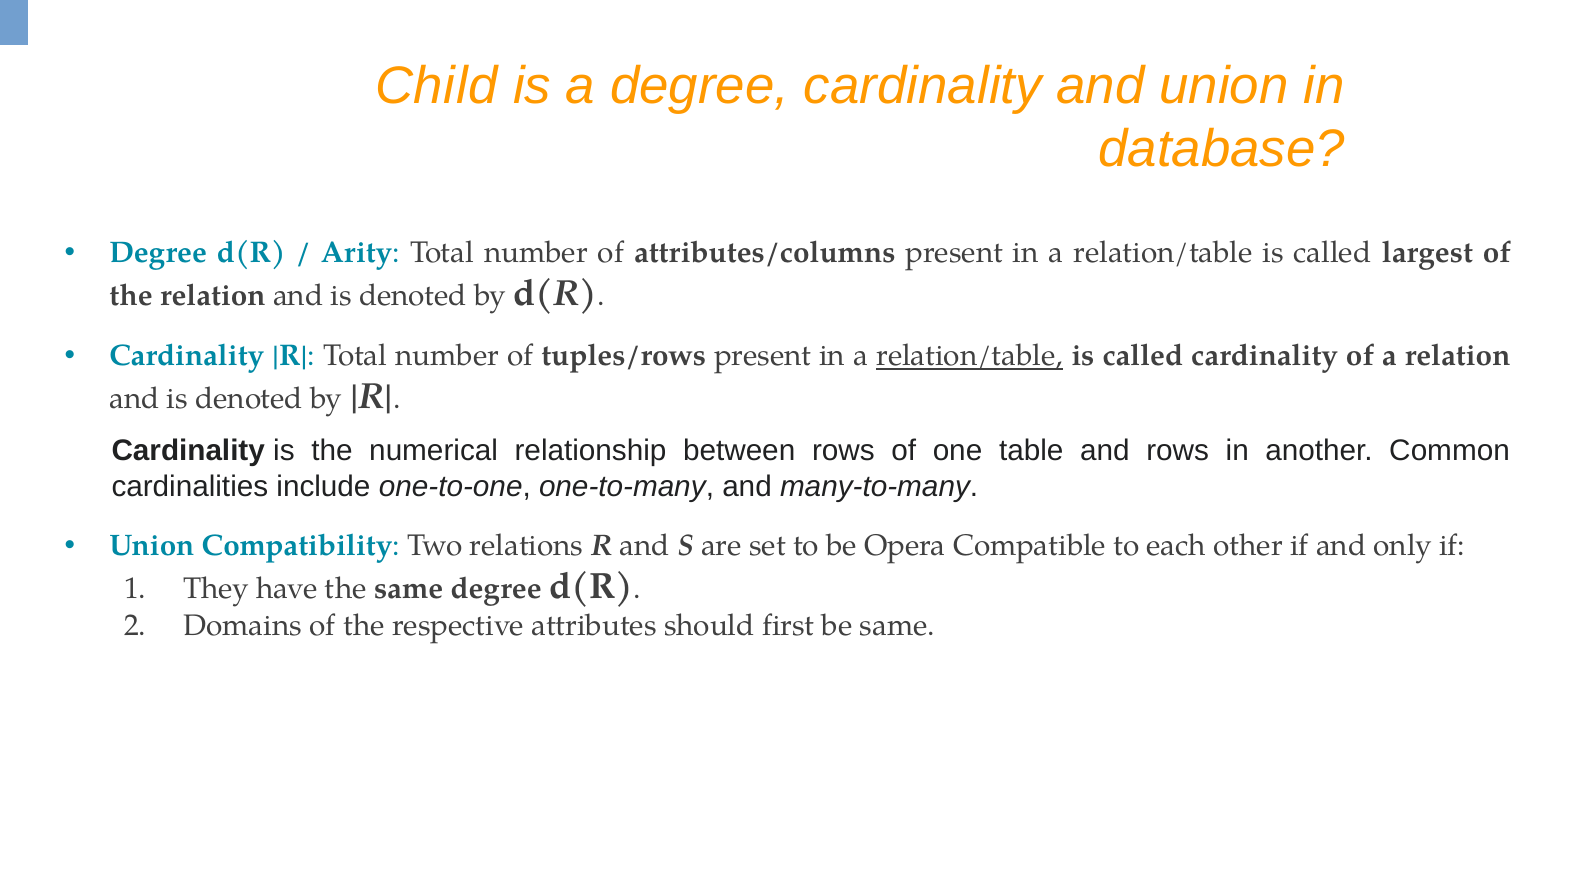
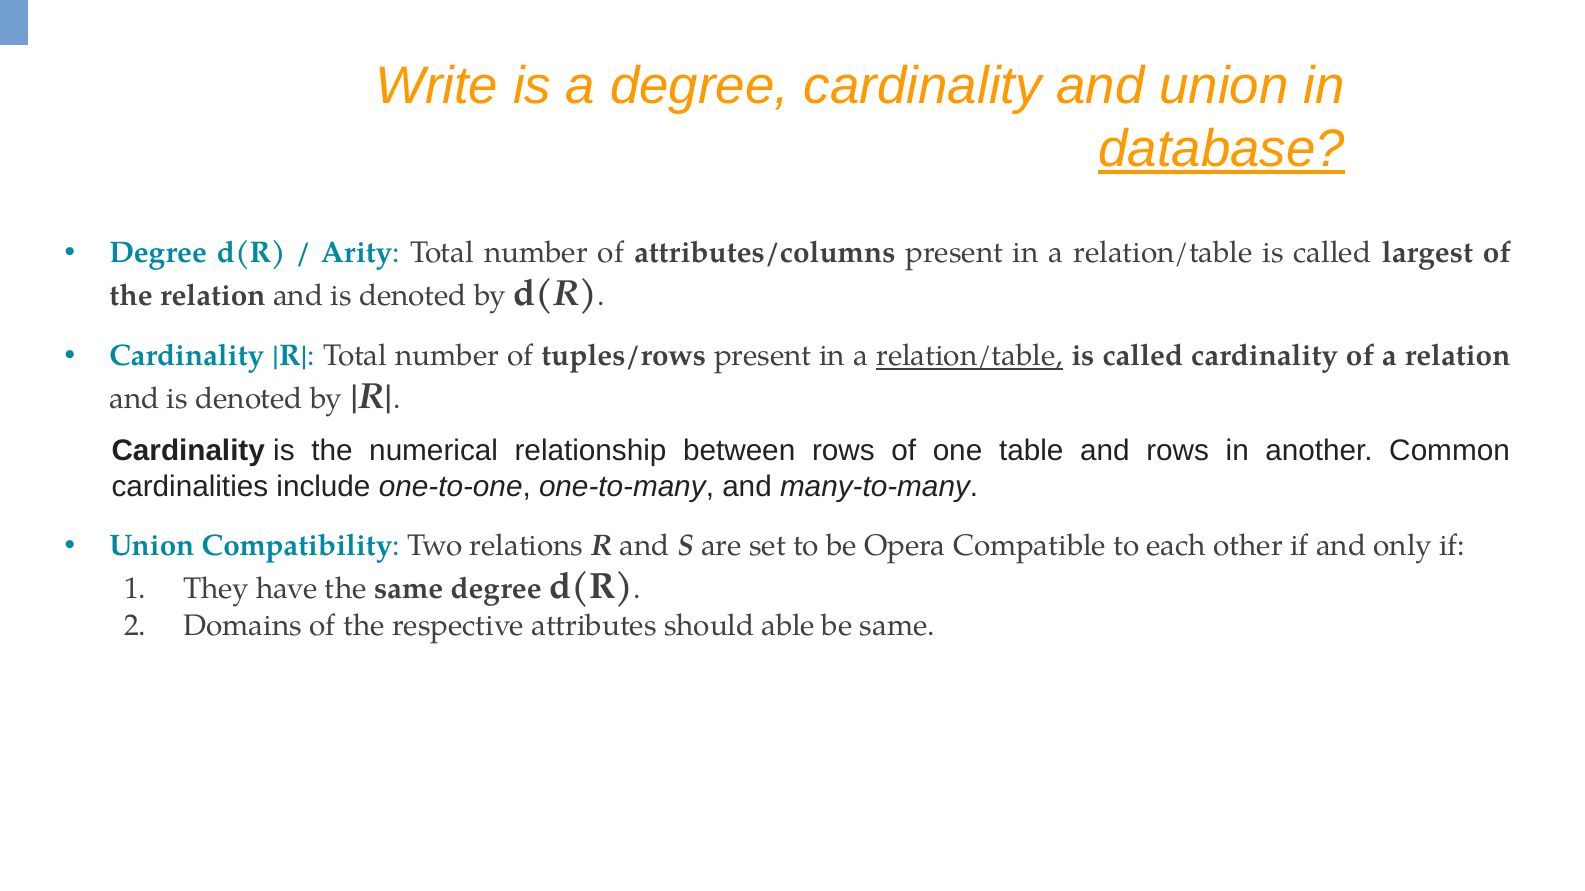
Child: Child -> Write (437, 86)
database underline: none -> present (1222, 149)
first: first -> able (789, 626)
